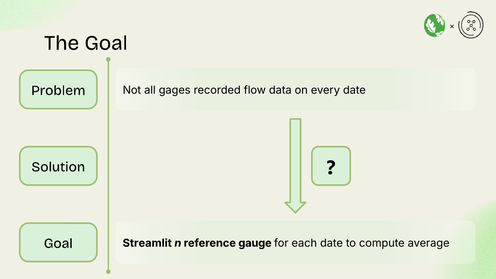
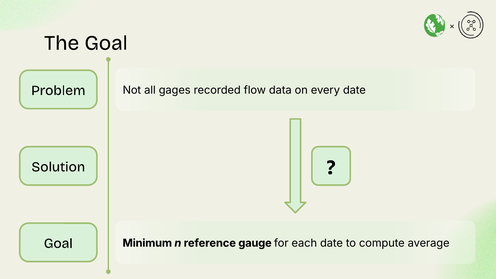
Streamlit: Streamlit -> Minimum (147, 243)
